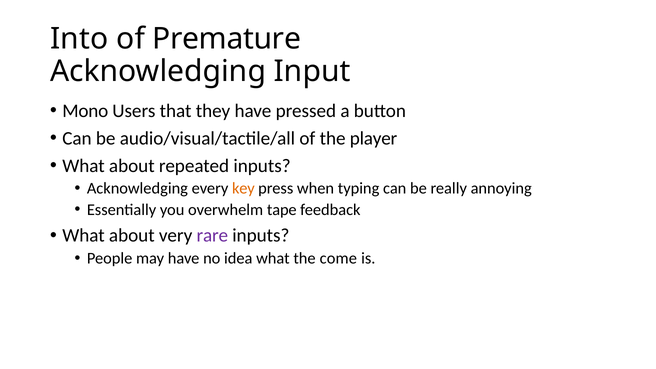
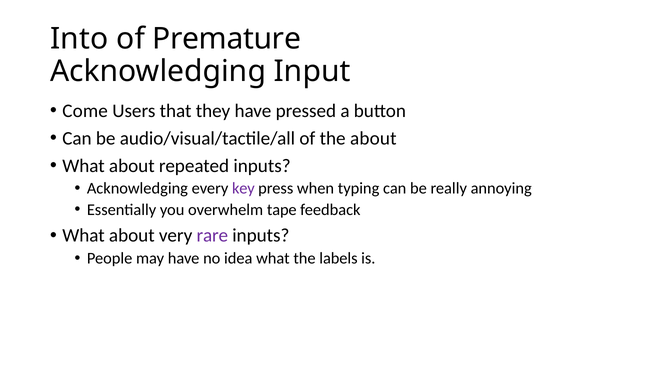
Mono: Mono -> Come (85, 111)
the player: player -> about (373, 138)
key colour: orange -> purple (243, 189)
come: come -> labels (338, 258)
